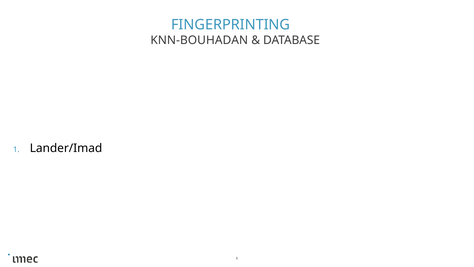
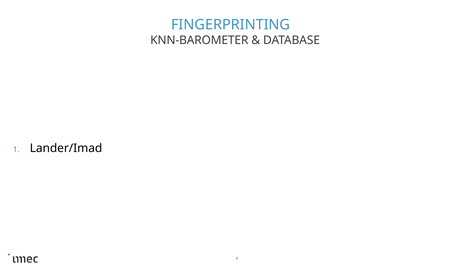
KNN-BOUHADAN: KNN-BOUHADAN -> KNN-BAROMETER (199, 40)
